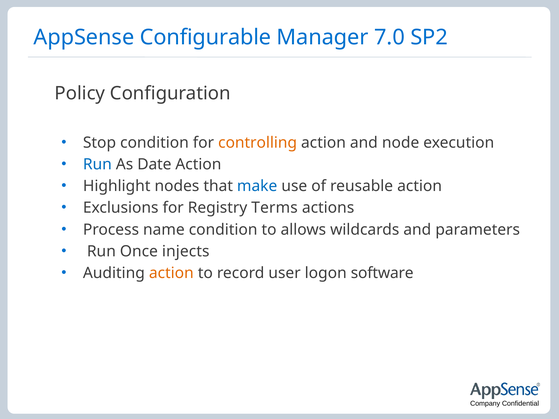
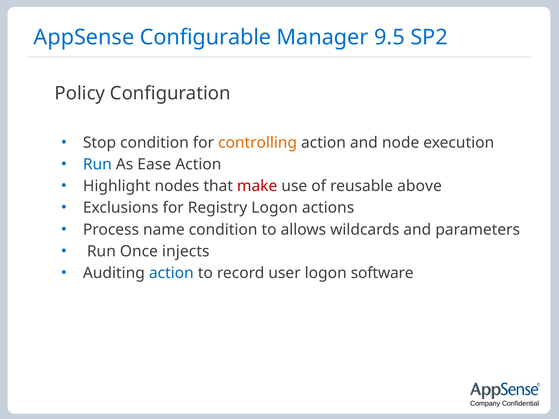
7.0: 7.0 -> 9.5 (389, 37)
Date: Date -> Ease (154, 165)
make colour: blue -> red (257, 186)
reusable action: action -> above (420, 186)
Registry Terms: Terms -> Logon (275, 208)
action colour: orange -> blue (171, 273)
